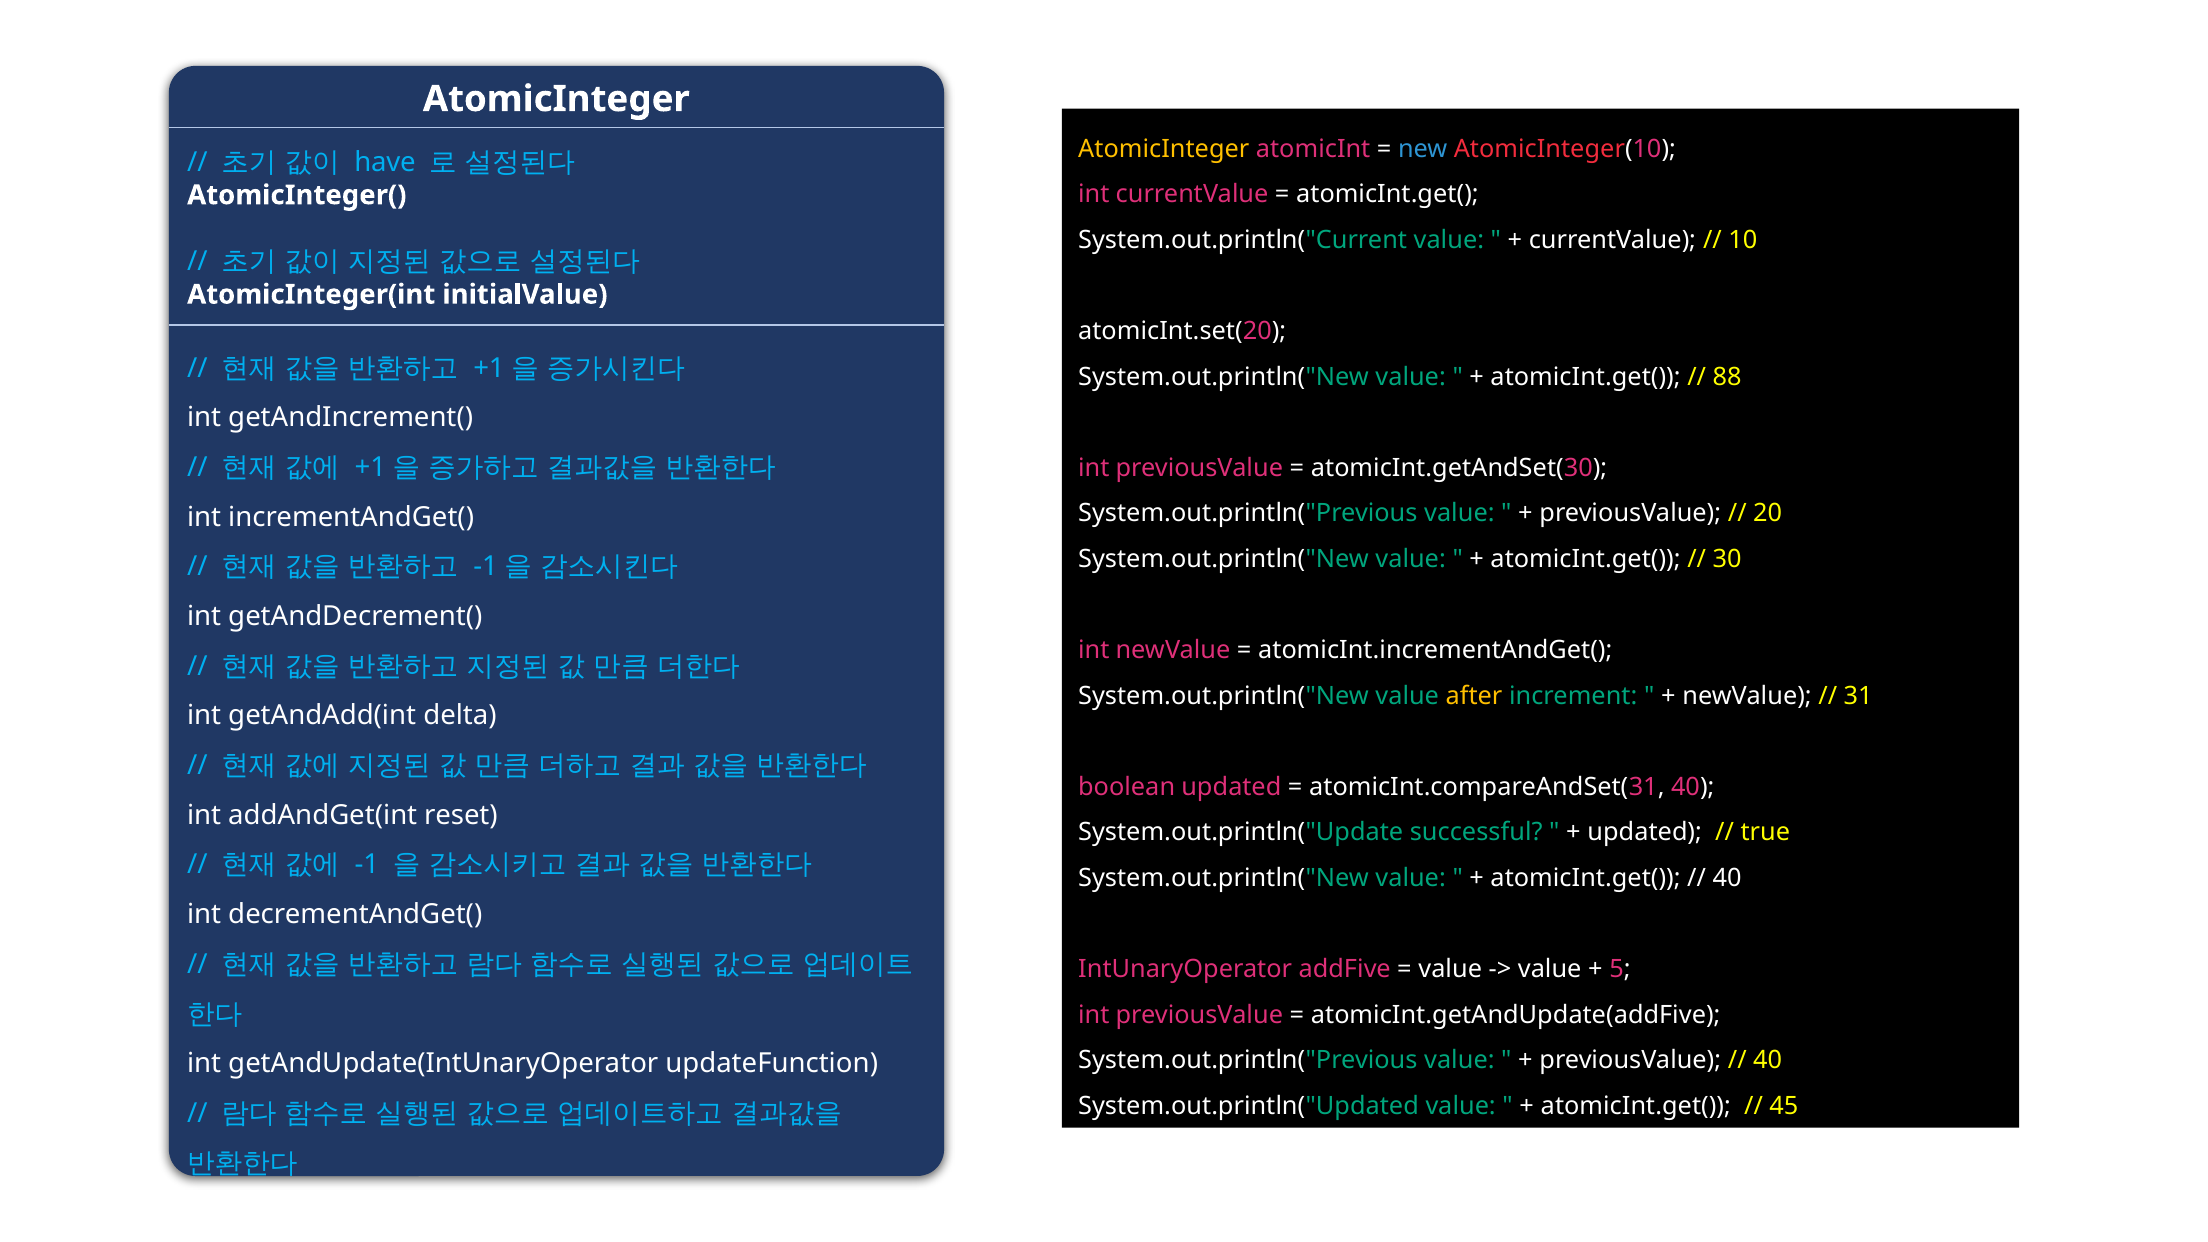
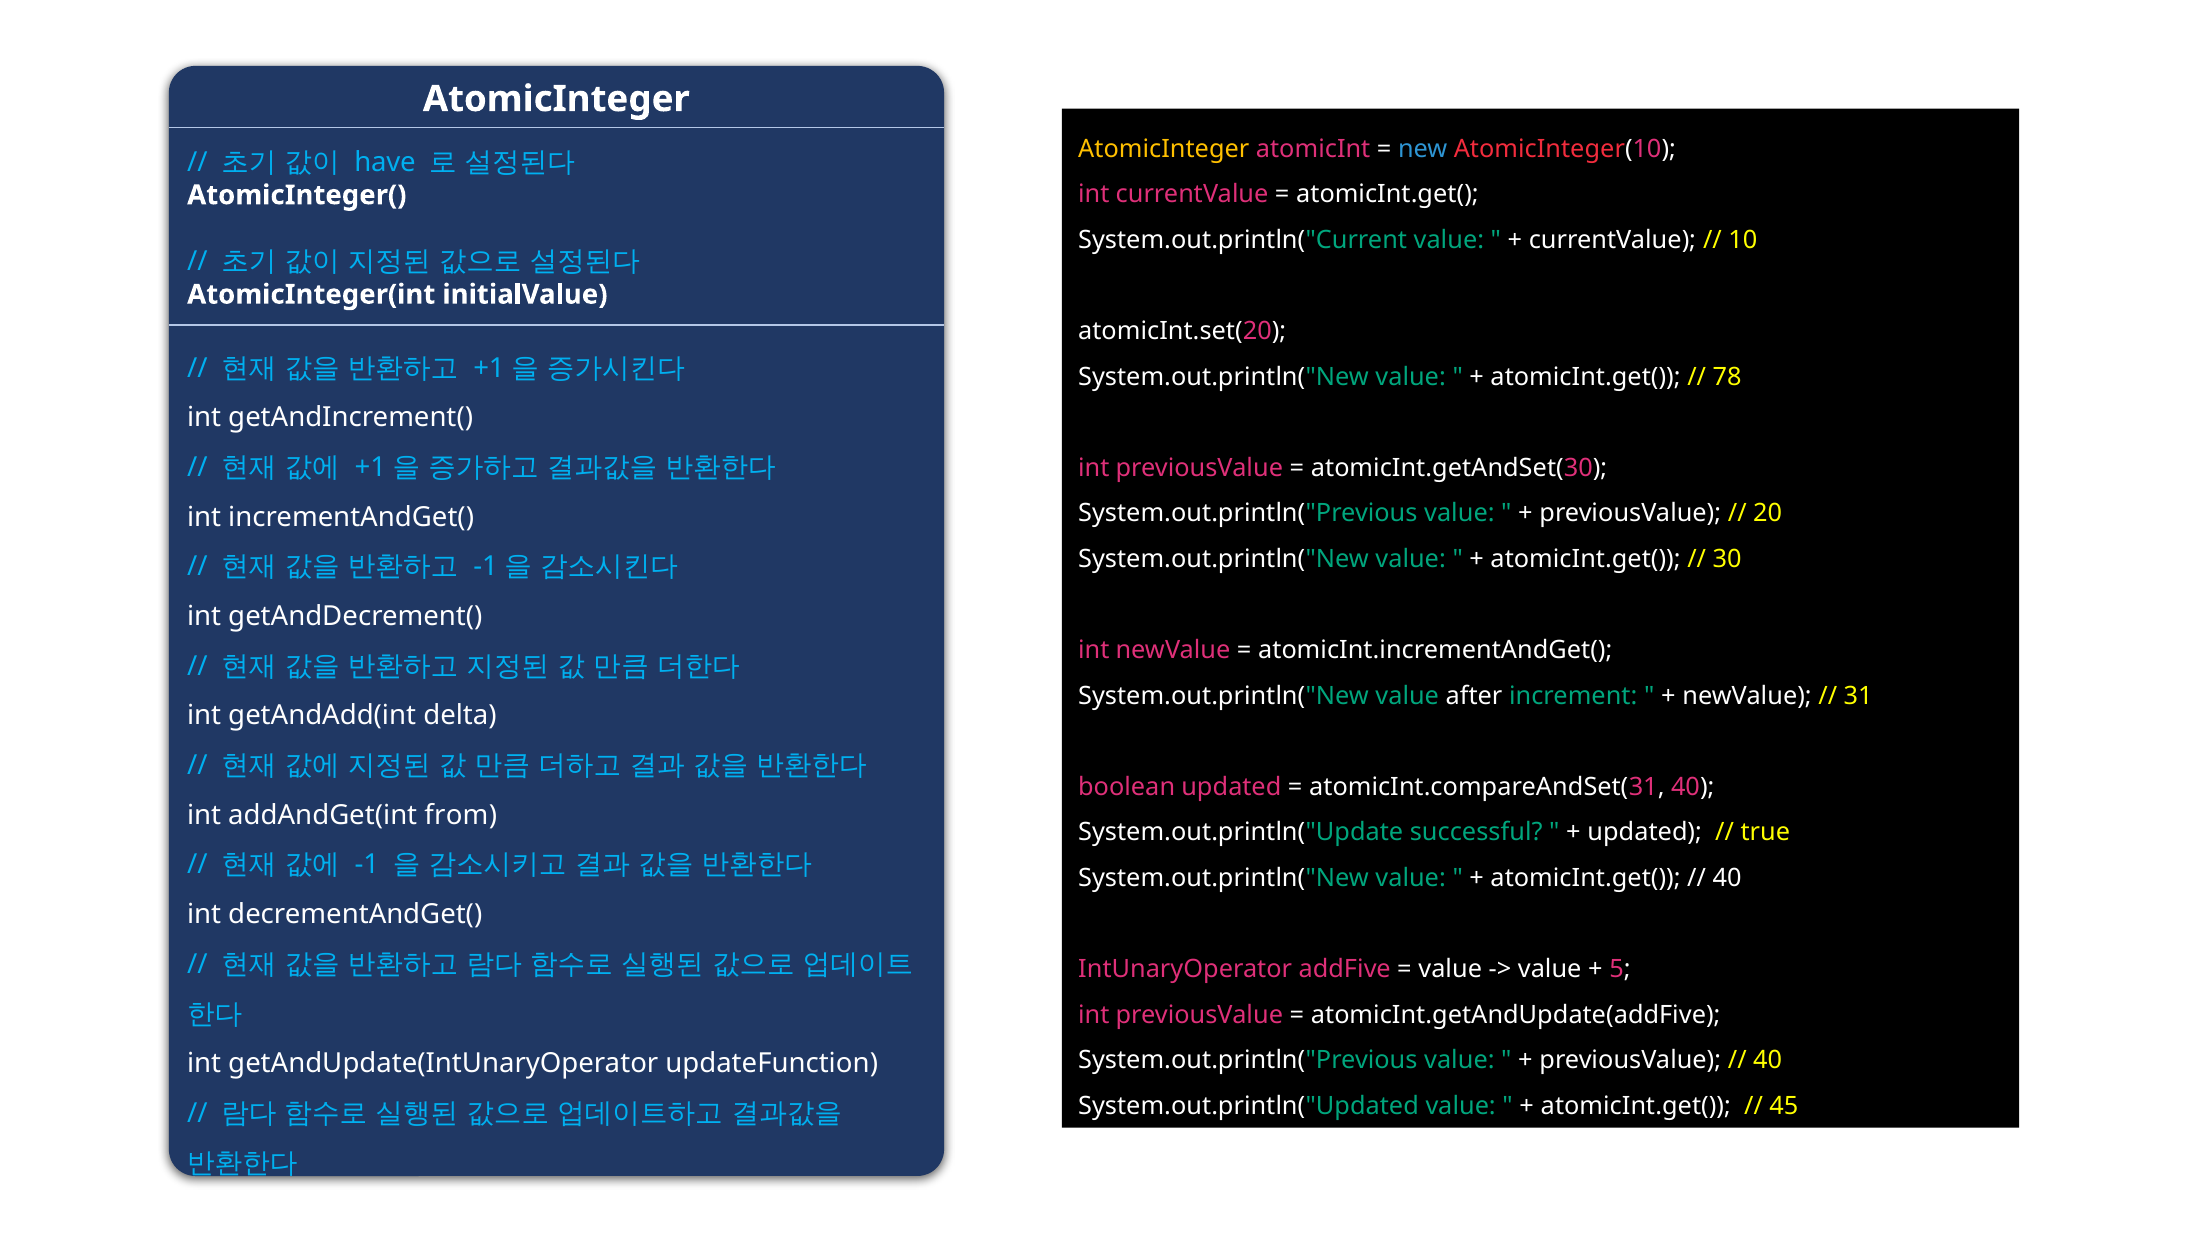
88: 88 -> 78 (1727, 377)
after colour: yellow -> white (1474, 696)
reset: reset -> from (461, 815)
